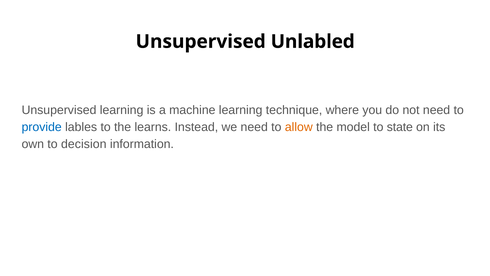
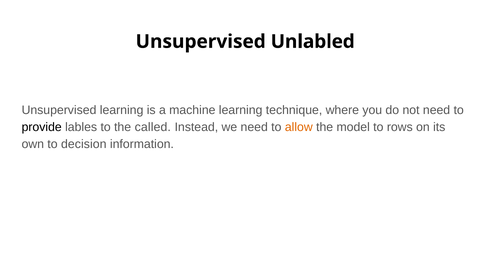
provide colour: blue -> black (42, 127)
learns: learns -> called (153, 127)
state: state -> rows (400, 127)
